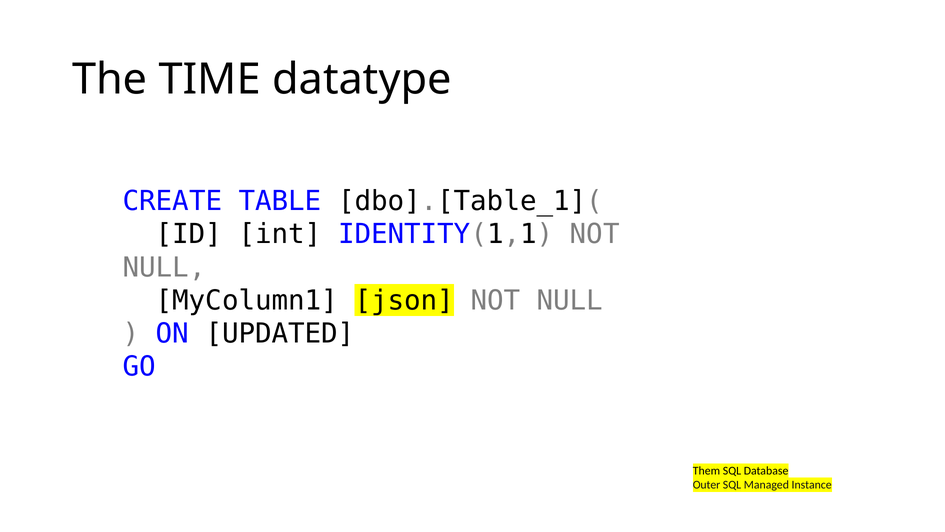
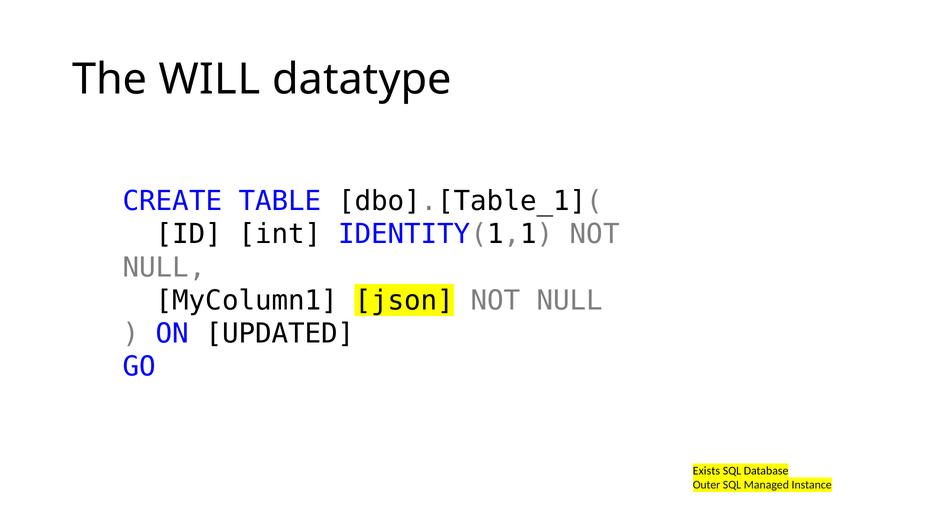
TIME: TIME -> WILL (209, 79)
Them: Them -> Exists (706, 470)
